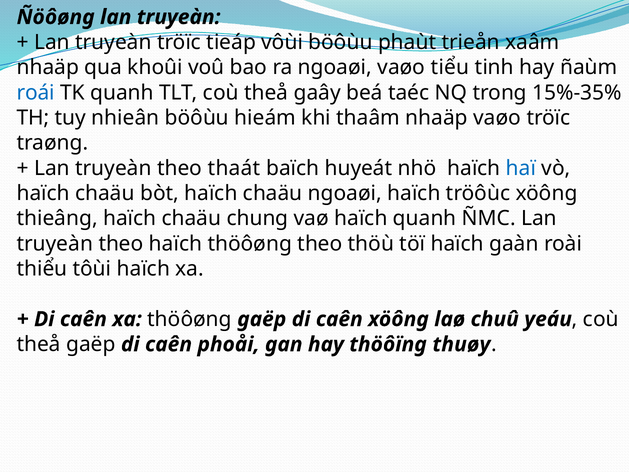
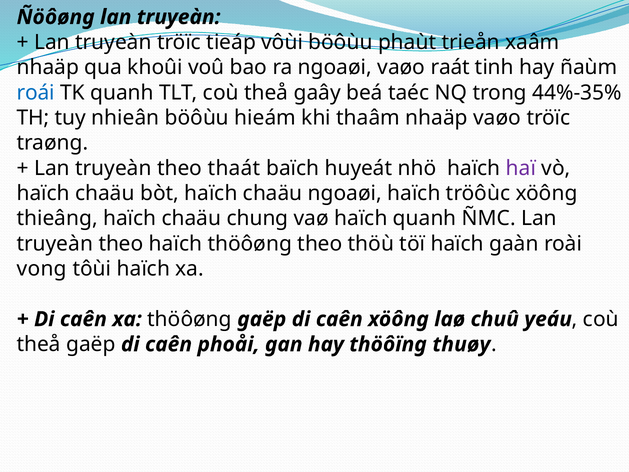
tiểu: tiểu -> raát (450, 67)
15%-35%: 15%-35% -> 44%-35% (577, 93)
haï colour: blue -> purple (521, 168)
thiểu: thiểu -> vong (42, 269)
